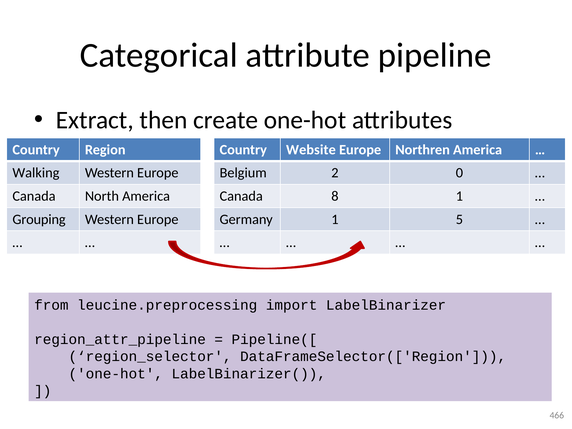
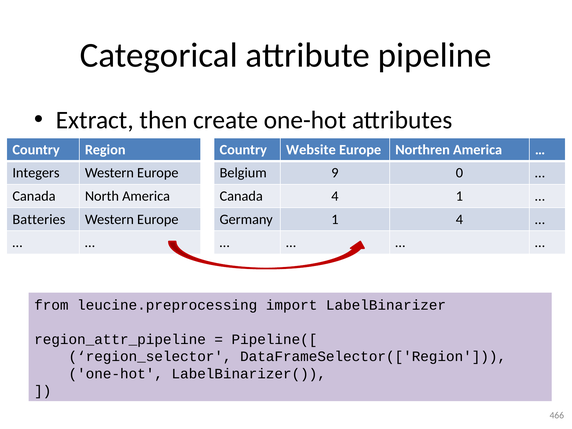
Walking: Walking -> Integers (36, 173)
2: 2 -> 9 (335, 173)
Canada 8: 8 -> 4 (335, 196)
Grouping: Grouping -> Batteries (39, 219)
1 5: 5 -> 4 (459, 219)
